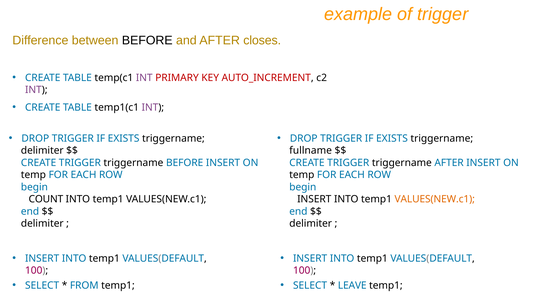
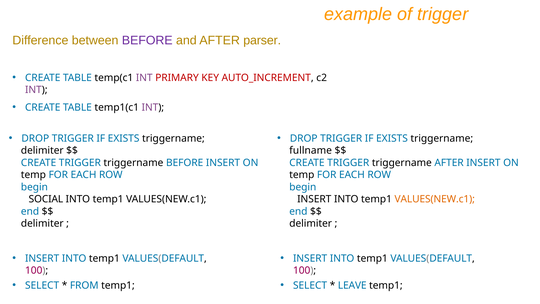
BEFORE colour: black -> purple (147, 41)
closes: closes -> parser (262, 41)
COUNT: COUNT -> SOCIAL (46, 199)
